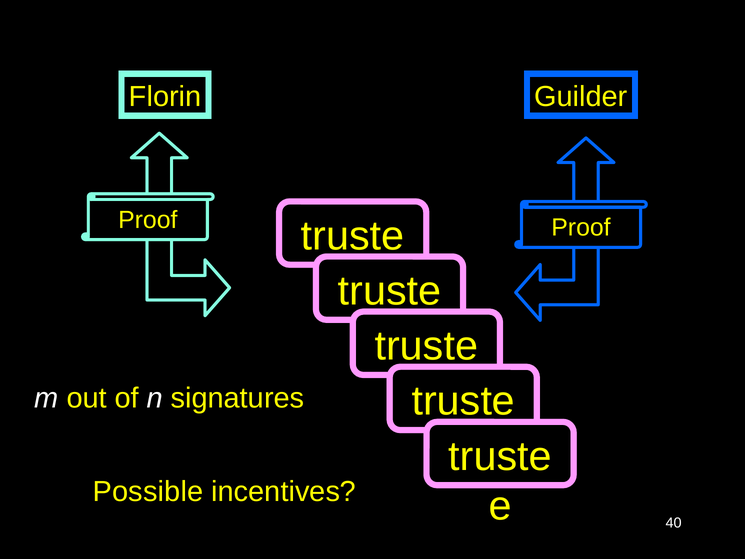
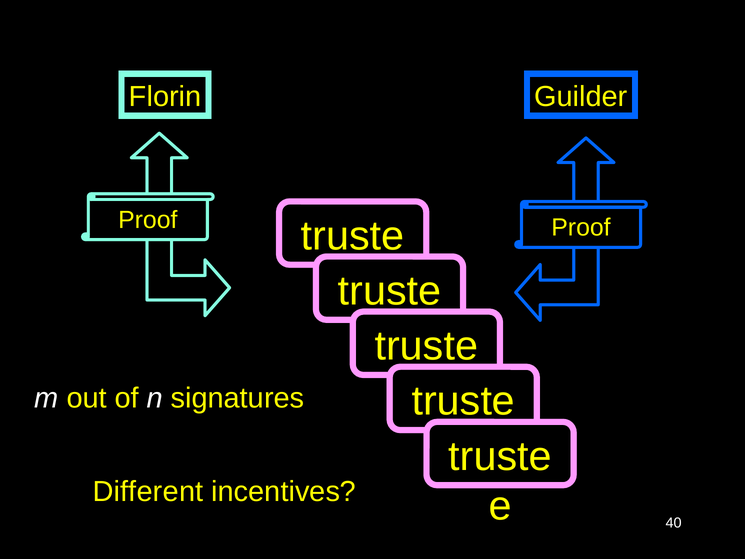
Possible: Possible -> Different (148, 491)
